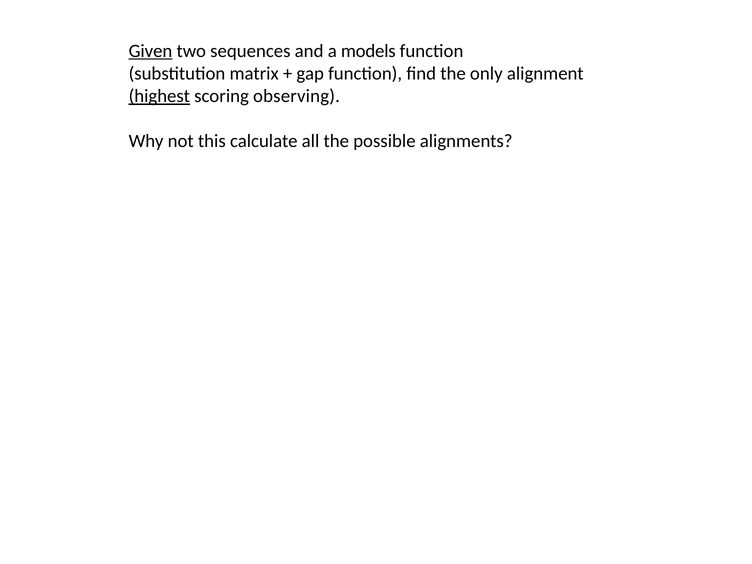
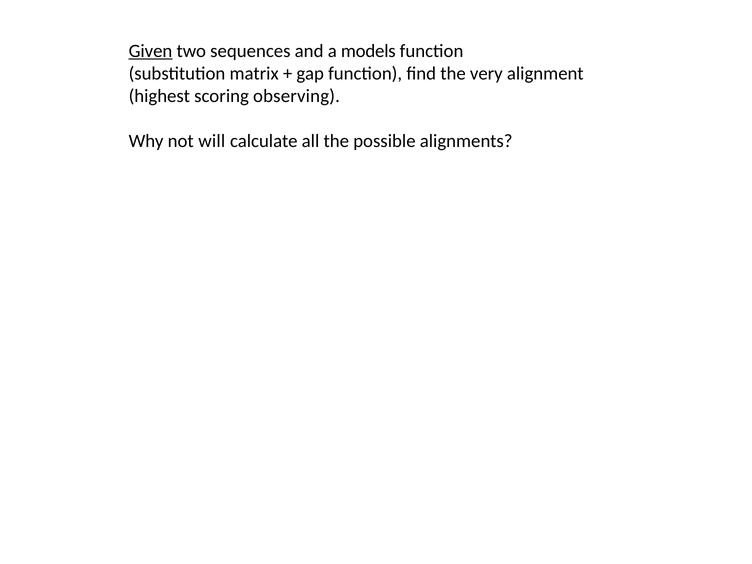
only: only -> very (486, 74)
highest underline: present -> none (159, 96)
this: this -> will (212, 141)
